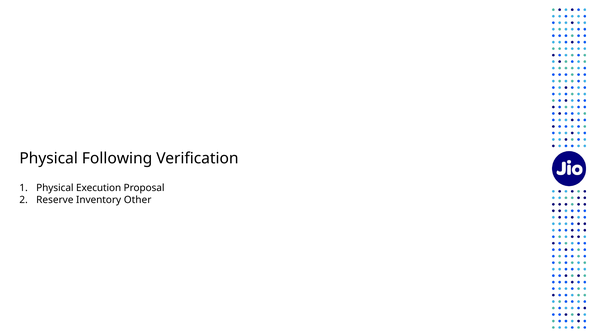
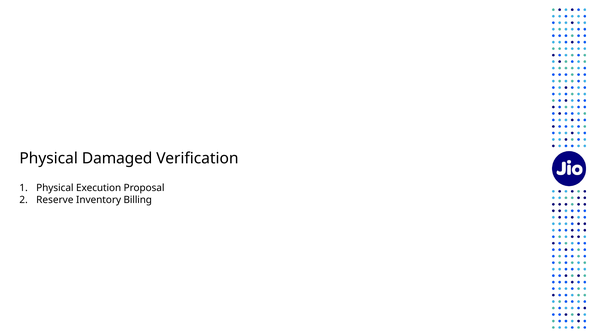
Following: Following -> Damaged (117, 158)
Other: Other -> Billing (138, 200)
